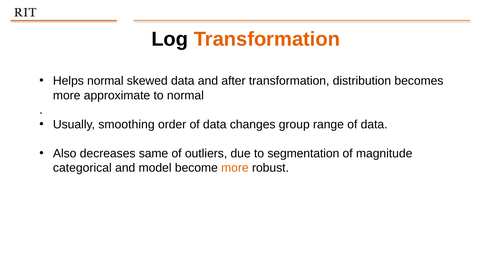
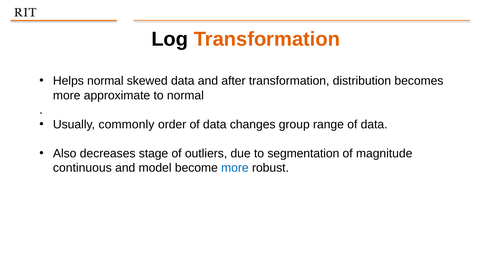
smoothing: smoothing -> commonly (126, 124)
same: same -> stage (154, 153)
categorical: categorical -> continuous (82, 168)
more colour: orange -> blue (235, 168)
